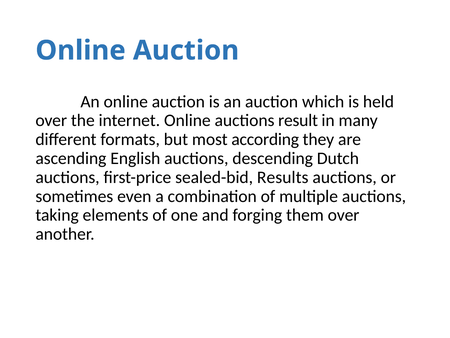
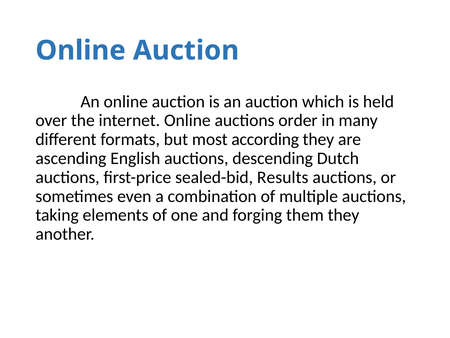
result: result -> order (298, 120)
them over: over -> they (344, 215)
